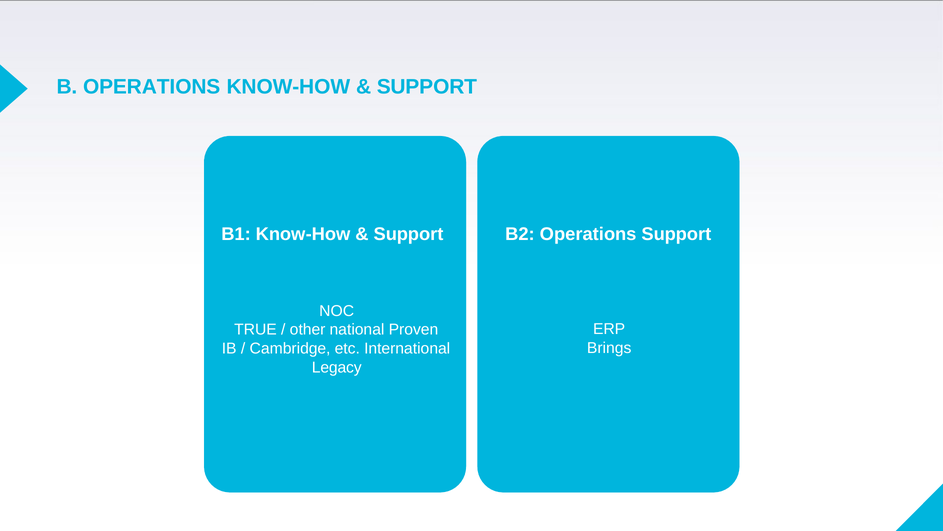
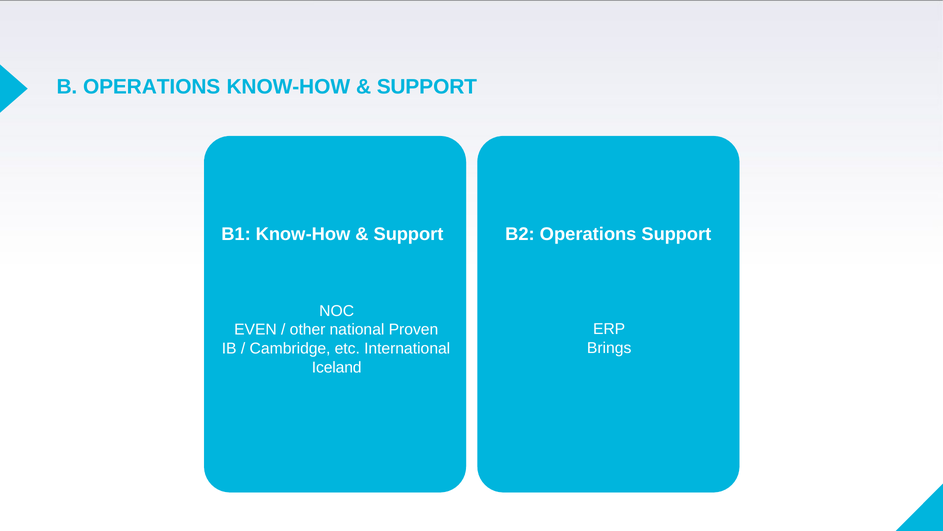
TRUE: TRUE -> EVEN (255, 329)
Legacy: Legacy -> Iceland (337, 367)
